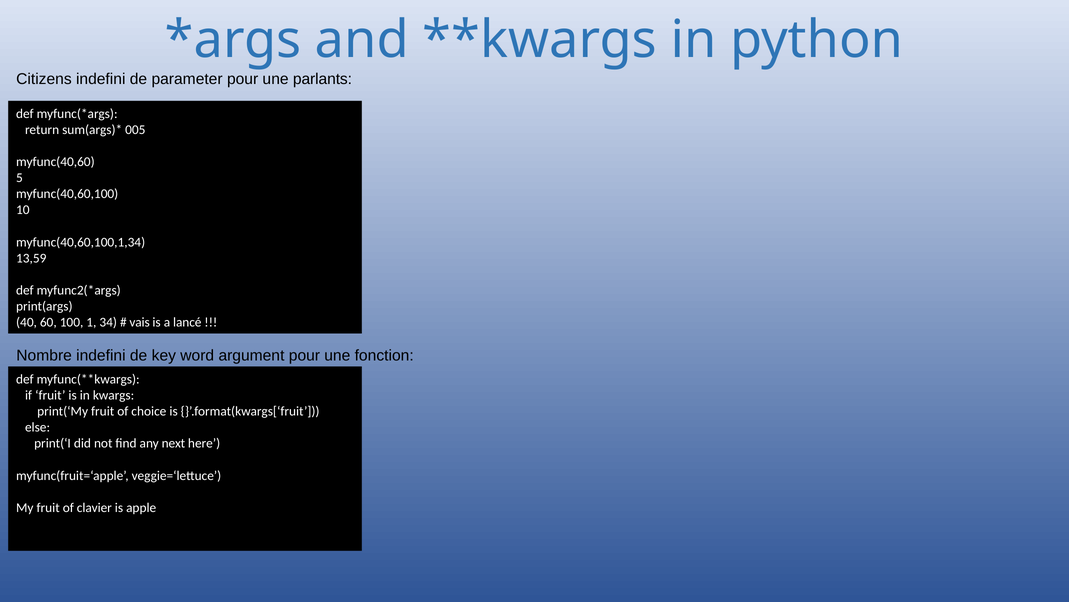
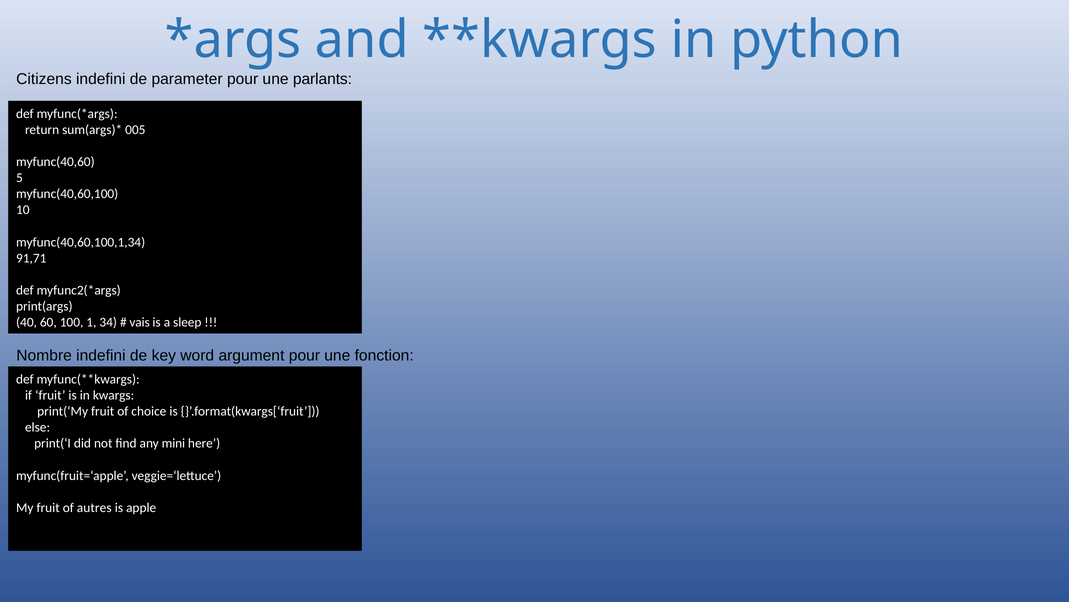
13,59: 13,59 -> 91,71 (31, 258)
lancé: lancé -> sleep (187, 322)
next: next -> mini (173, 443)
clavier: clavier -> autres (94, 507)
